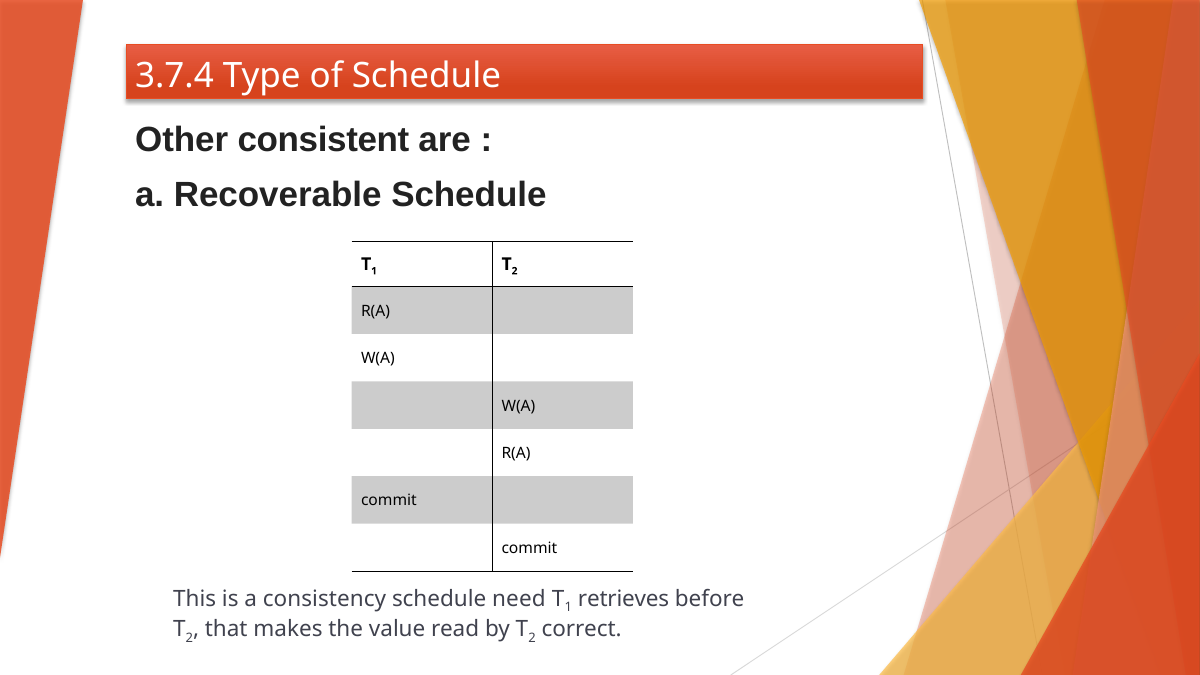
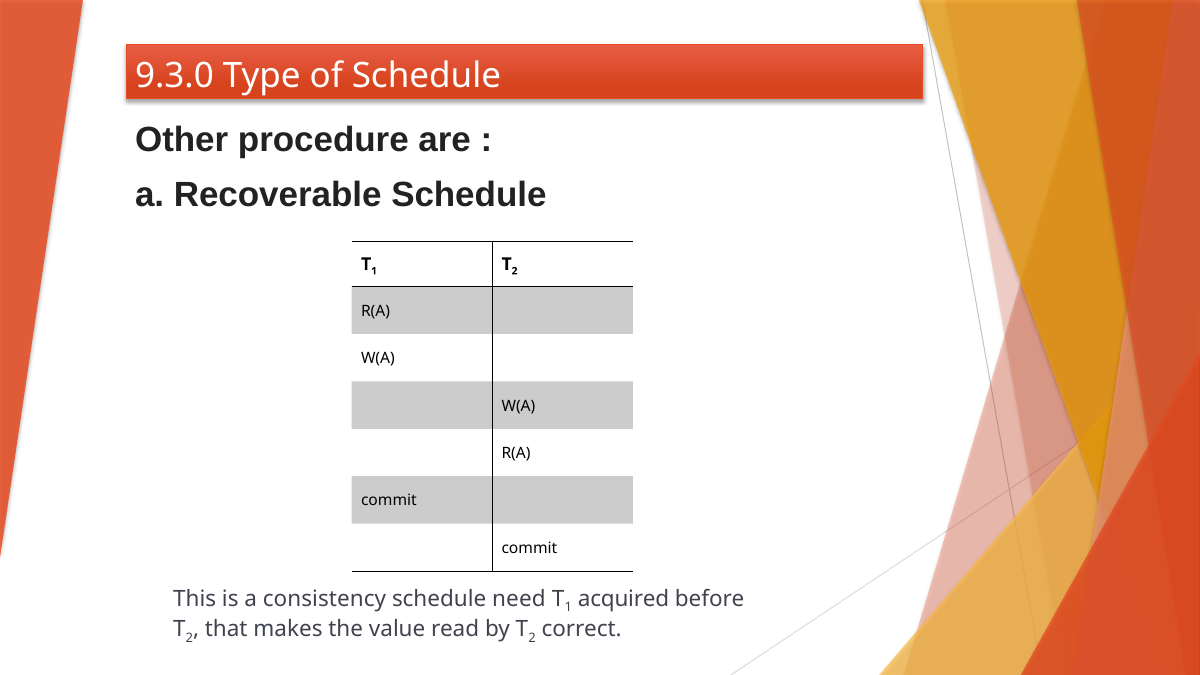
3.7.4: 3.7.4 -> 9.3.0 (174, 76)
consistent: consistent -> procedure (323, 140)
retrieves: retrieves -> acquired (624, 599)
